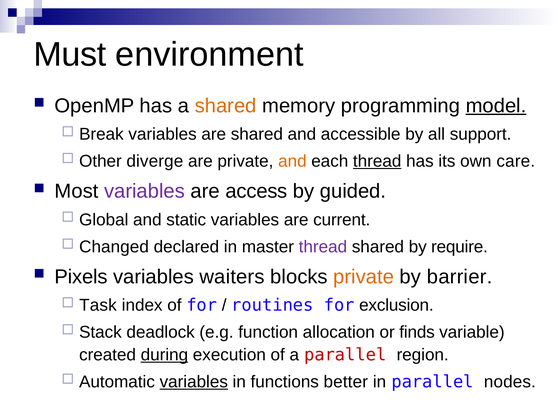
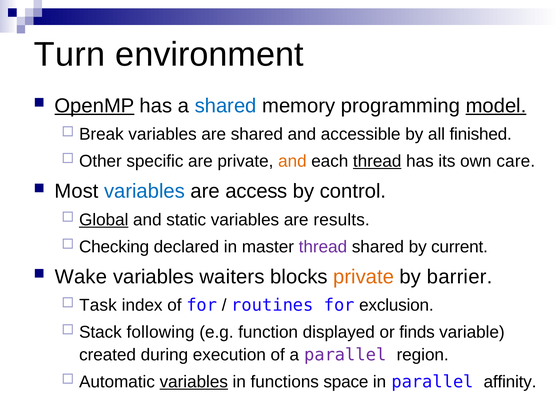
Must: Must -> Turn (70, 55)
OpenMP underline: none -> present (94, 106)
shared colour: orange -> blue (226, 106)
support: support -> finished (481, 134)
diverge: diverge -> specific (155, 161)
variables colour: purple -> blue (144, 191)
guided: guided -> control (353, 191)
Global underline: none -> present (104, 220)
current: current -> results (342, 220)
Changed: Changed -> Checking (114, 247)
require: require -> current (459, 247)
Pixels: Pixels -> Wake (81, 277)
deadlock: deadlock -> following (161, 332)
allocation: allocation -> displayed (339, 332)
during underline: present -> none (164, 355)
parallel colour: red -> purple (345, 355)
better: better -> space (346, 382)
nodes: nodes -> affinity (510, 382)
